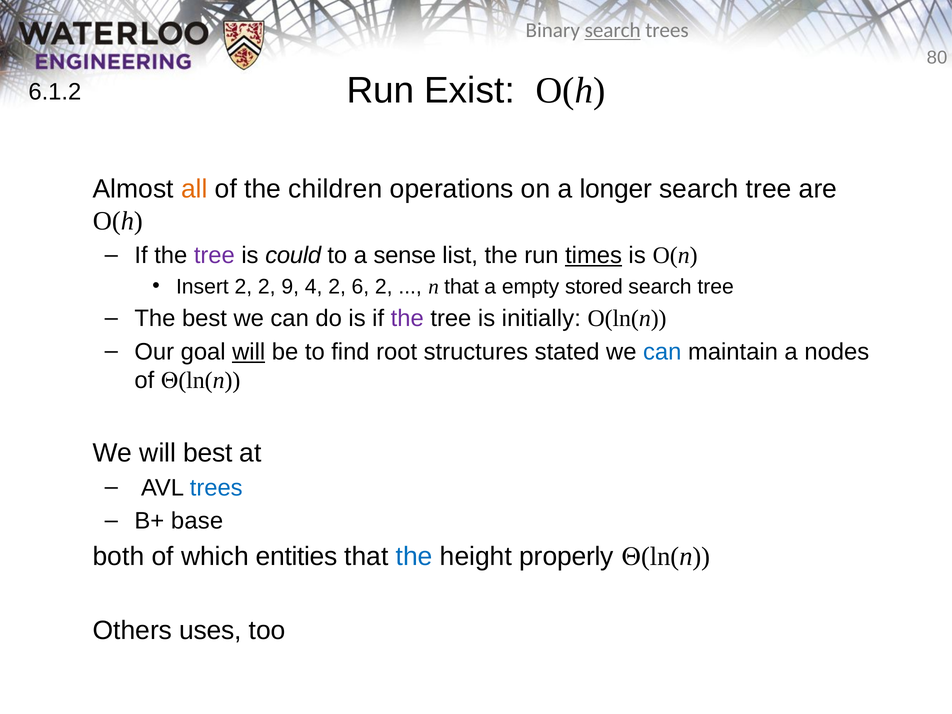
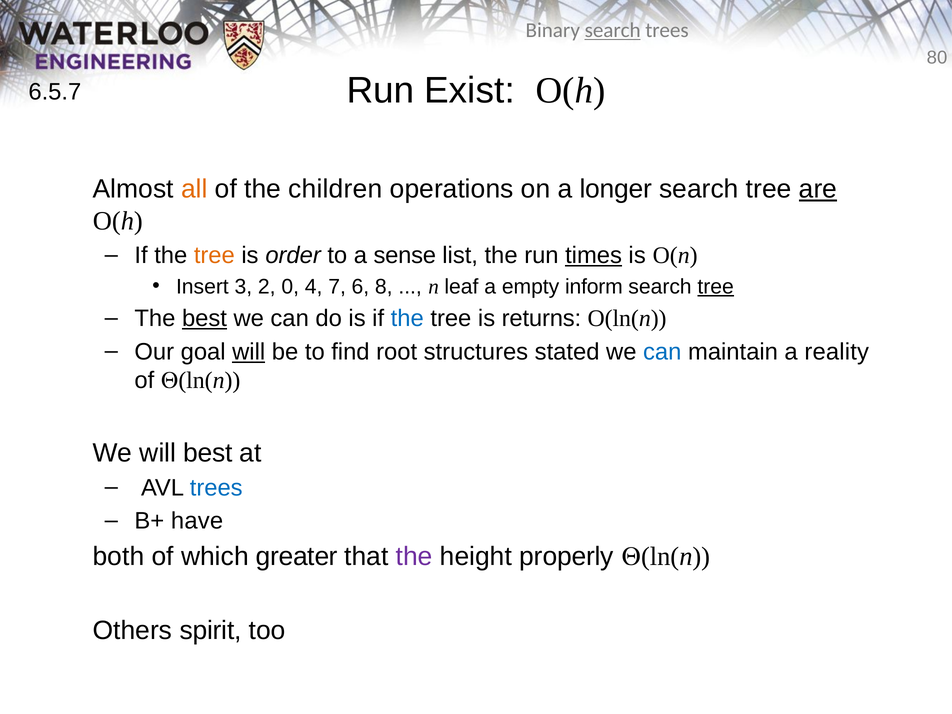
6.1.2: 6.1.2 -> 6.5.7 (55, 92)
are underline: none -> present (818, 189)
tree colour: purple -> orange (214, 256)
could: could -> order (293, 256)
Insert 2: 2 -> 3 (243, 287)
9: 9 -> 0 (290, 287)
4 2: 2 -> 7 (337, 287)
6 2: 2 -> 8 (384, 287)
n that: that -> leaf (461, 287)
stored: stored -> inform (594, 287)
tree underline: none -> present (716, 287)
best underline: none -> present (204, 318)
the colour: purple -> blue (407, 318)
initially: initially -> returns (541, 318)
nodes: nodes -> reality (837, 352)
base: base -> have (197, 521)
entities: entities -> greater (297, 557)
the colour: blue -> purple (414, 557)
uses: uses -> spirit (211, 631)
